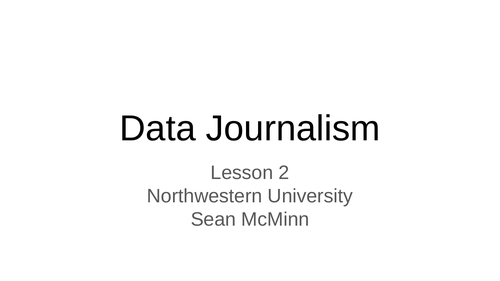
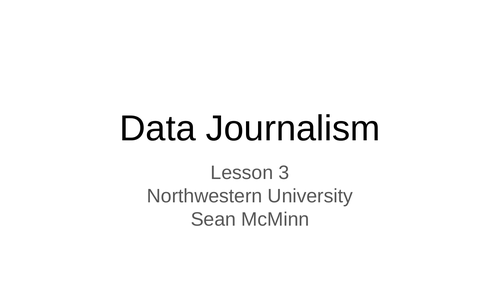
2: 2 -> 3 (284, 173)
